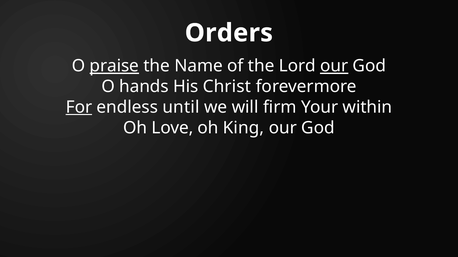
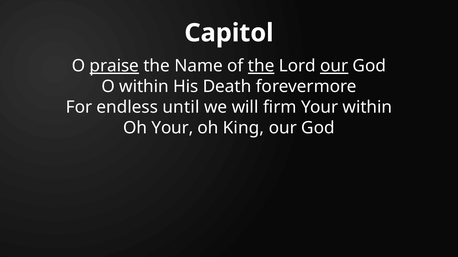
Orders: Orders -> Capitol (229, 33)
the underline: none -> present (261, 66)
O hands: hands -> within (144, 87)
Christ: Christ -> Death (227, 87)
For underline: present -> none (79, 107)
Oh Love: Love -> Your (172, 128)
